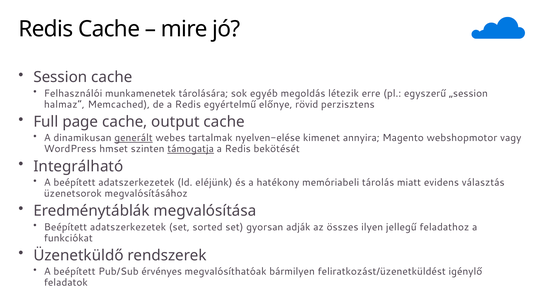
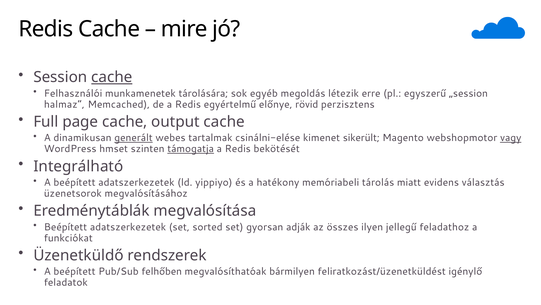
cache underline: none -> present (112, 77)
nyelven-elése: nyelven-elése -> csinálni-elése (268, 138)
annyira: annyira -> sikerült (361, 138)
vagy underline: none -> present (511, 138)
eléjünk: eléjünk -> yippiyo (214, 182)
érvényes: érvényes -> felhőben (162, 271)
